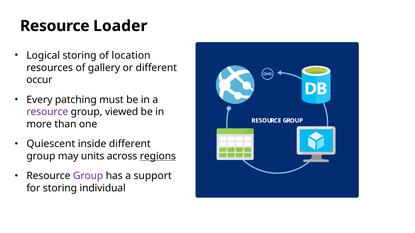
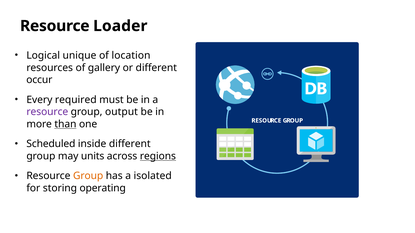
Logical storing: storing -> unique (80, 56)
patching: patching -> required (76, 100)
viewed: viewed -> output (121, 112)
than underline: none -> present (65, 124)
Quiescent: Quiescent -> Scheduled (51, 144)
Group colour: purple -> orange (88, 176)
support: support -> isolated (153, 176)
individual: individual -> operating (103, 188)
